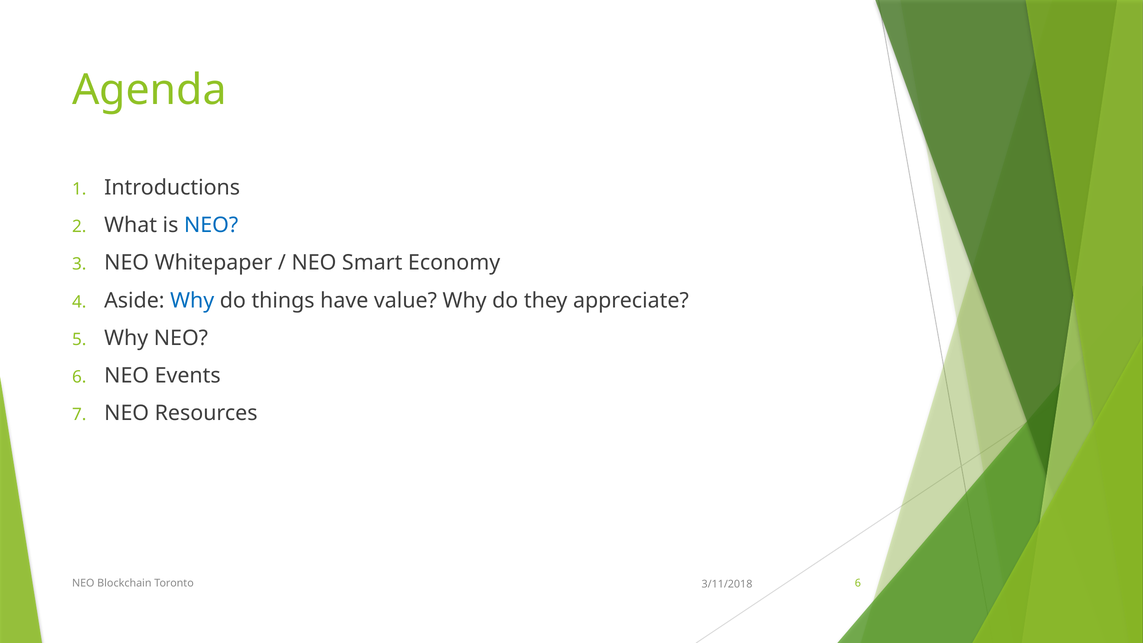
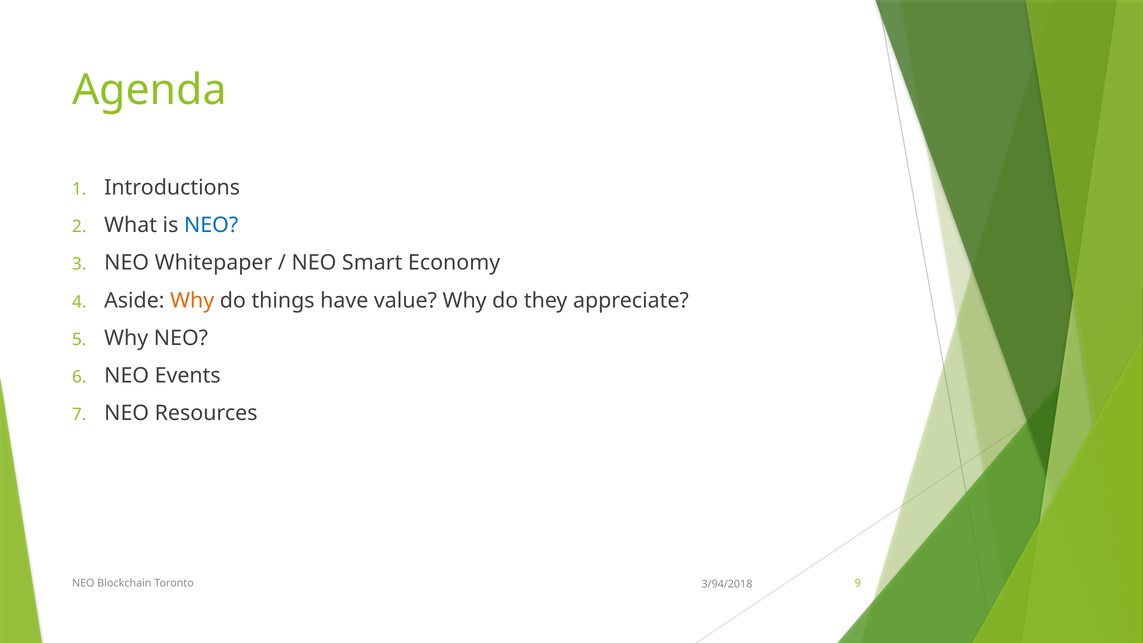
Why colour: blue -> orange (192, 300)
Toronto 6: 6 -> 9 (858, 583)
3/11/2018: 3/11/2018 -> 3/94/2018 (727, 584)
